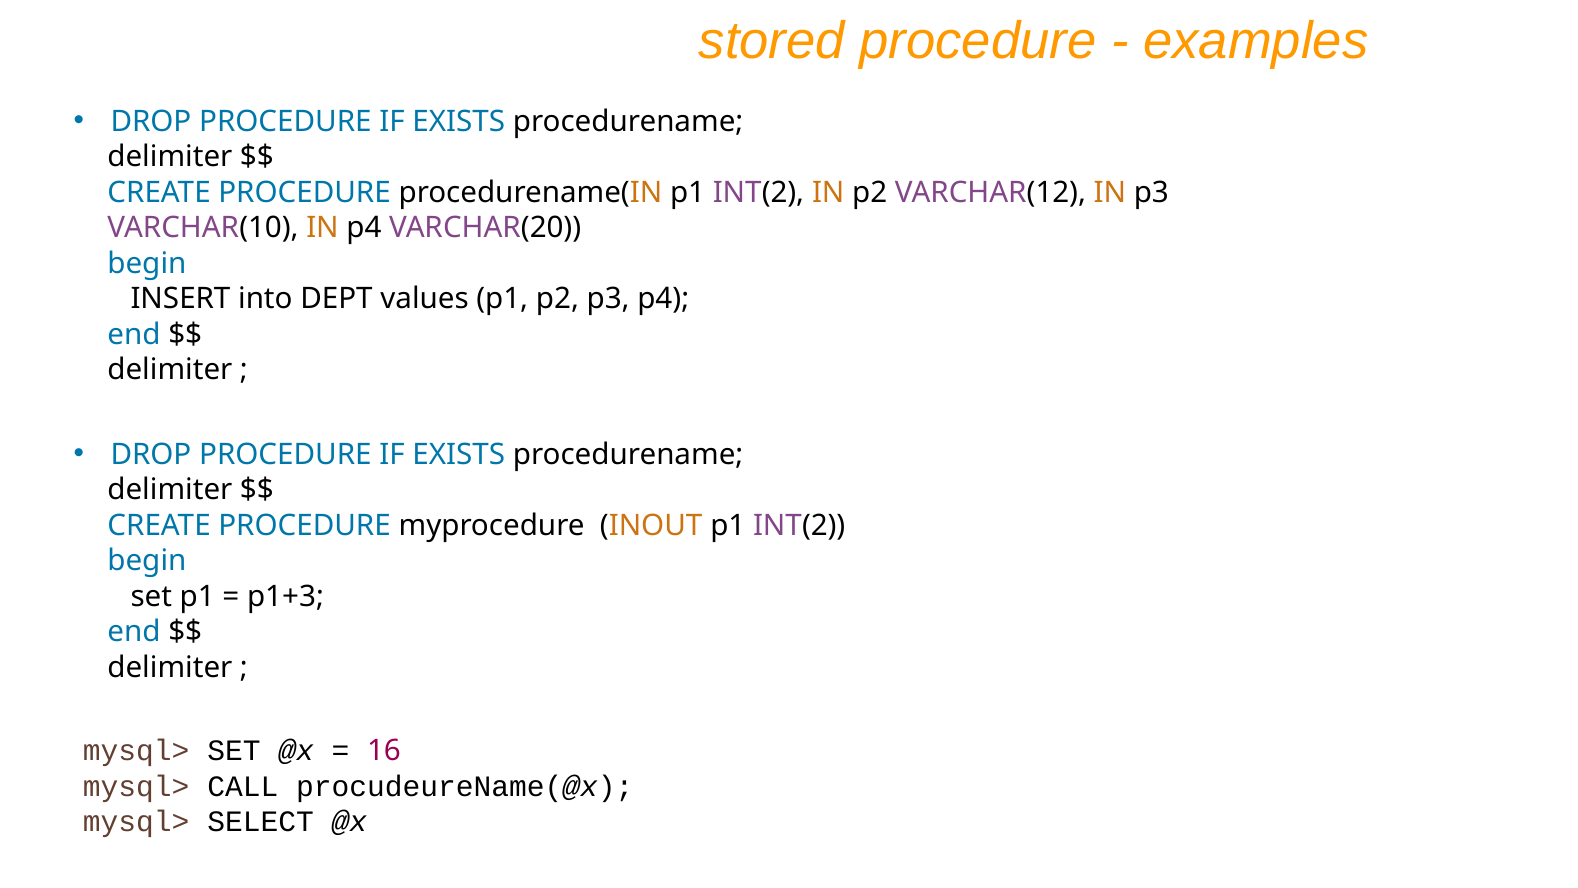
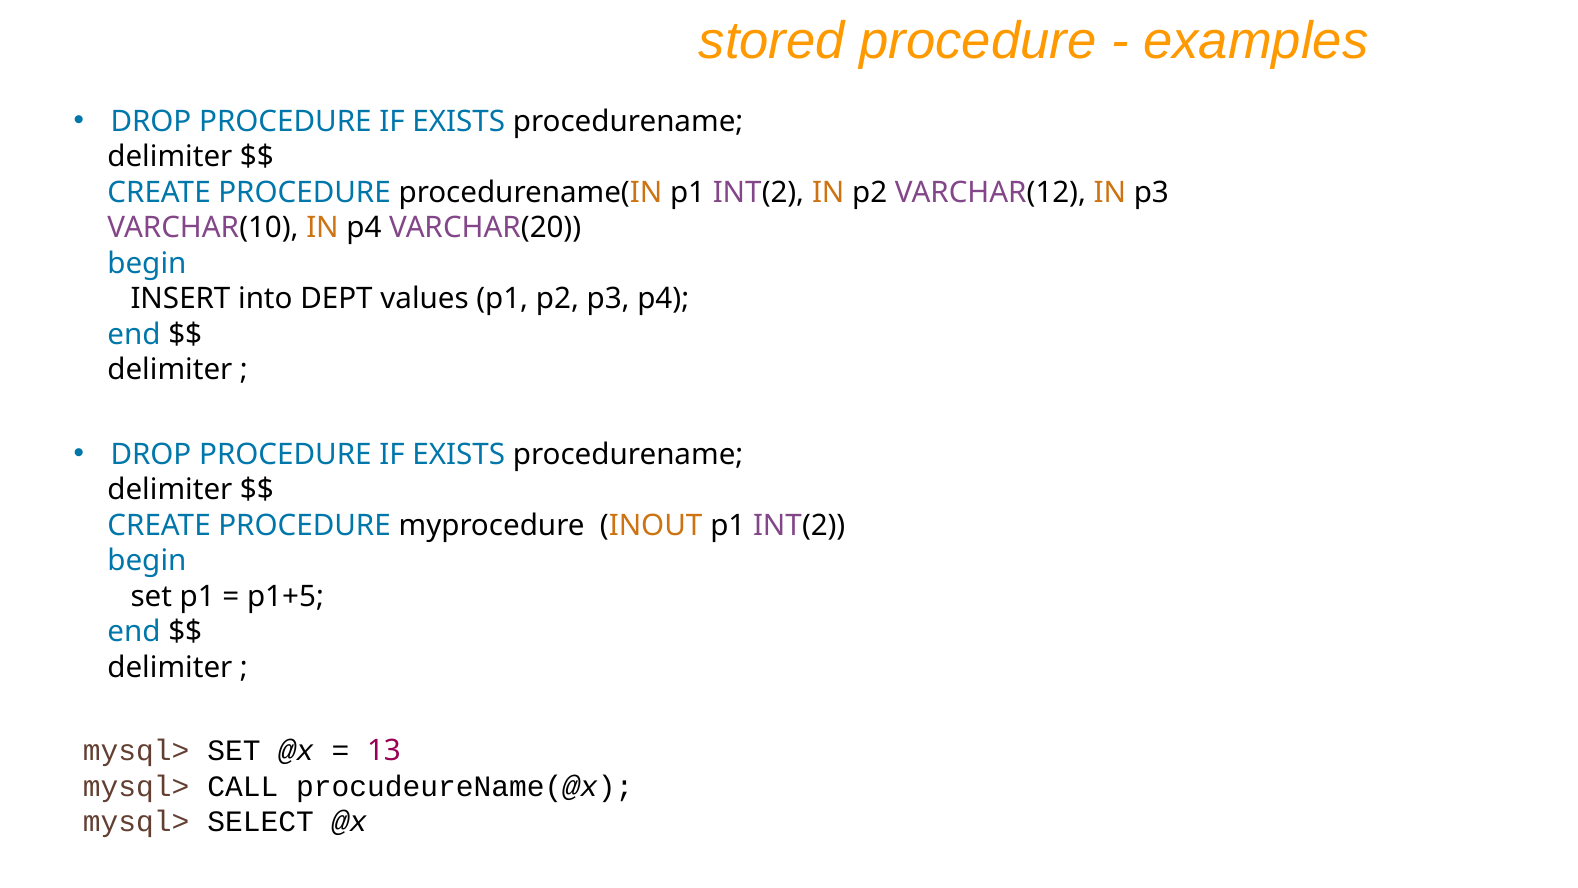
p1+3: p1+3 -> p1+5 (285, 596)
16: 16 -> 13 (384, 751)
